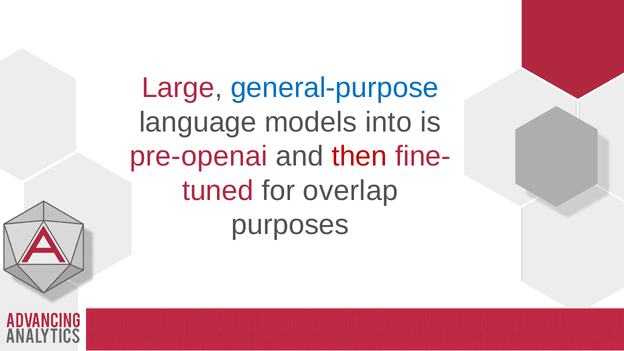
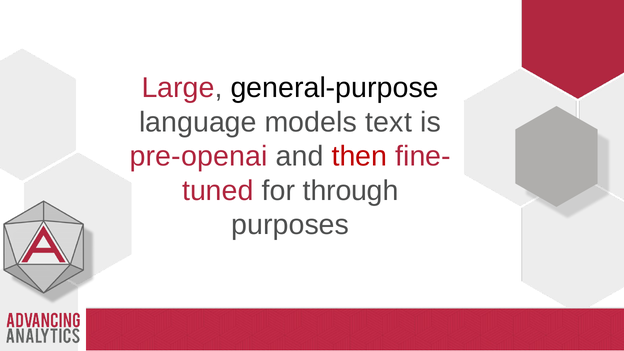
general-purpose colour: blue -> black (335, 88)
into: into -> text (388, 122)
overlap: overlap -> through (351, 191)
